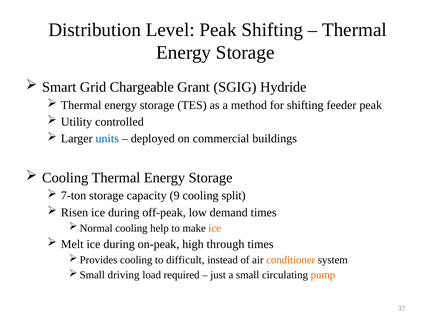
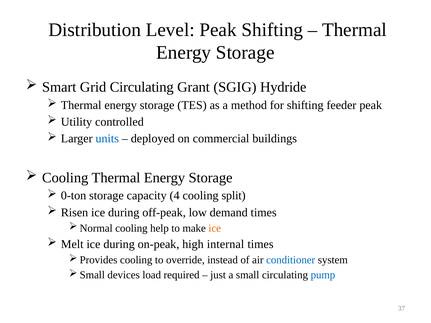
Grid Chargeable: Chargeable -> Circulating (142, 87)
7-ton: 7-ton -> 0-ton (74, 196)
9: 9 -> 4 (175, 196)
through: through -> internal (226, 244)
difficult: difficult -> override (185, 260)
conditioner colour: orange -> blue (291, 260)
driving: driving -> devices (124, 275)
pump colour: orange -> blue (323, 275)
